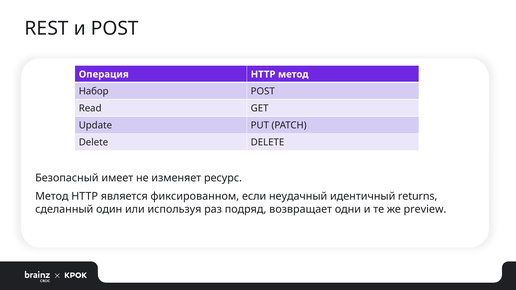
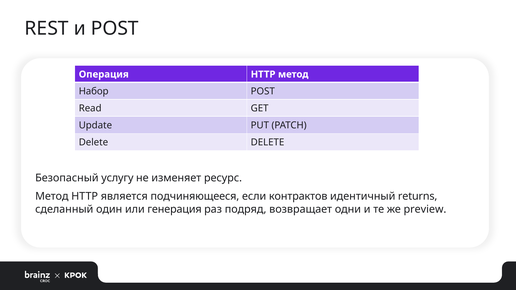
имеет: имеет -> услугу (117, 178)
фиксированном: фиксированном -> подчиняющееся (195, 196)
неудачный: неудачный -> контрактов (298, 196)
используя: используя -> генерация (174, 209)
